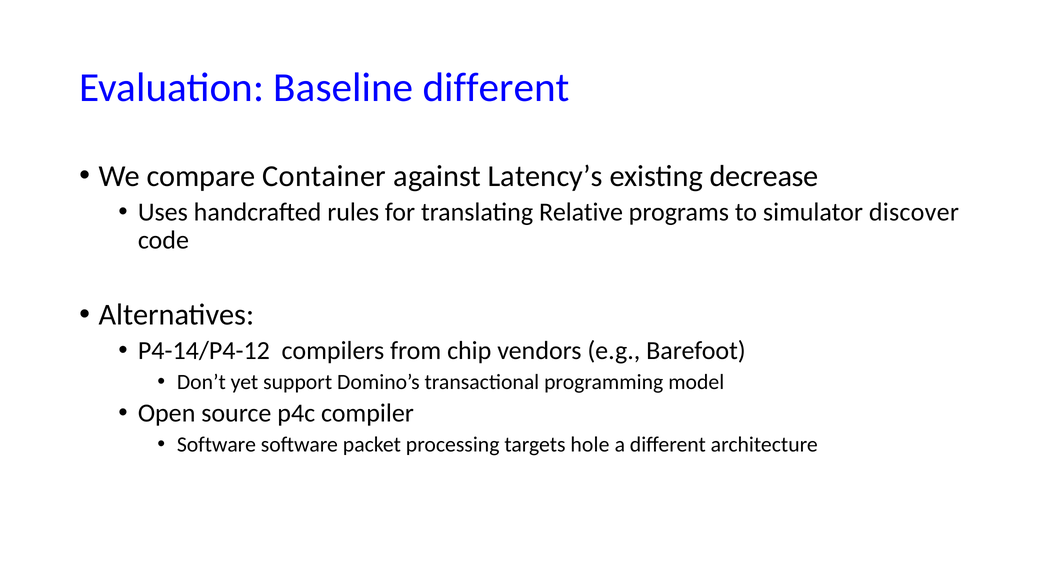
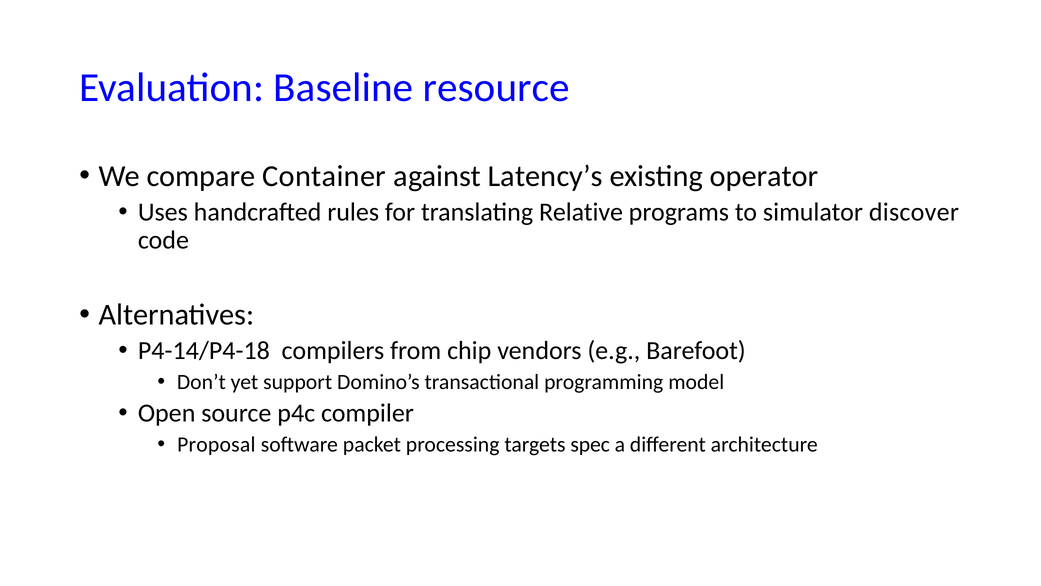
Baseline different: different -> resource (496, 87)
decrease: decrease -> operator (764, 176)
P4-14/P4-12: P4-14/P4-12 -> P4-14/P4-18 (204, 351)
Software: Software -> Proposal (216, 444)
hole: hole -> spec (590, 444)
